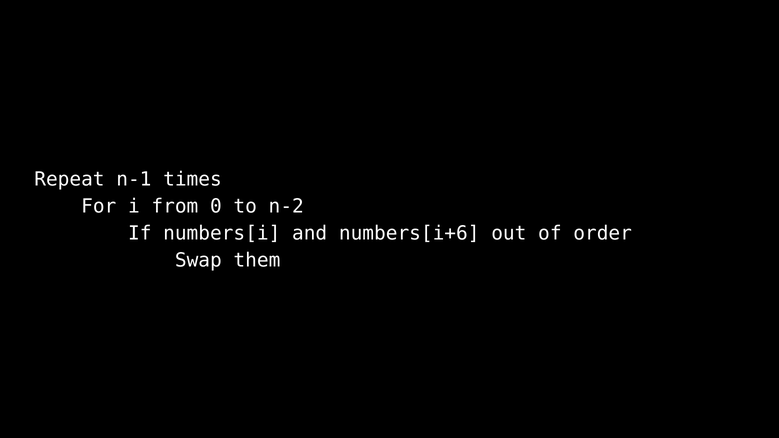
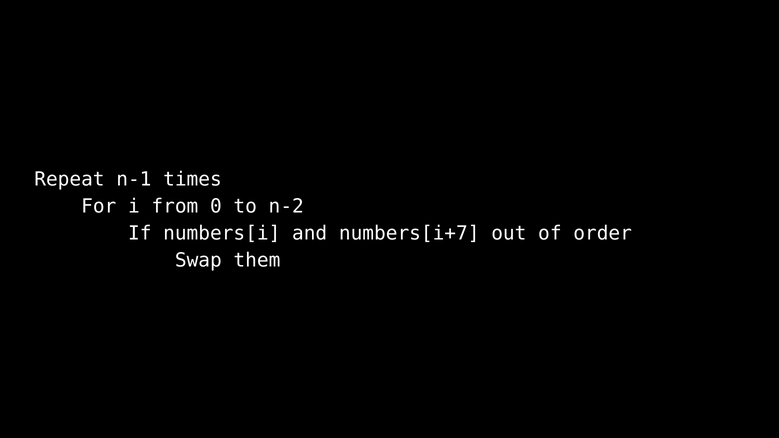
numbers[i+6: numbers[i+6 -> numbers[i+7 (409, 233)
